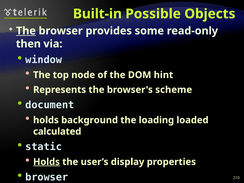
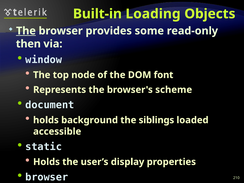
Possible: Possible -> Loading (153, 14)
hint: hint -> font (164, 75)
loading: loading -> siblings (156, 120)
calculated: calculated -> accessible (57, 131)
Holds underline: present -> none (46, 162)
